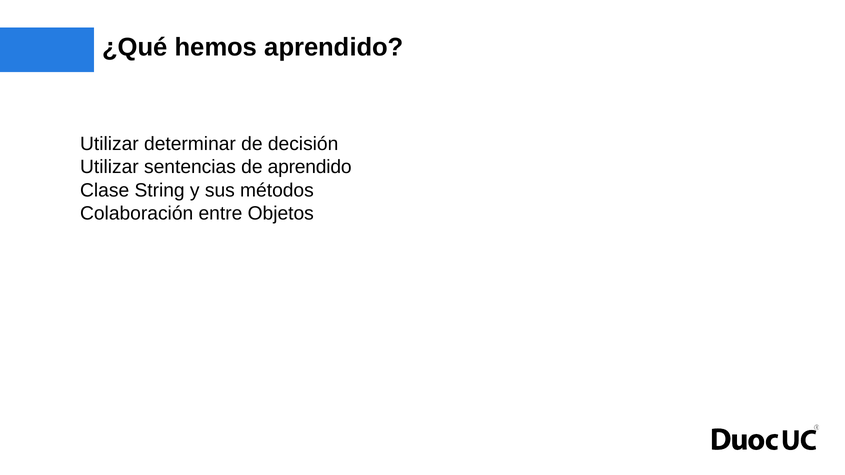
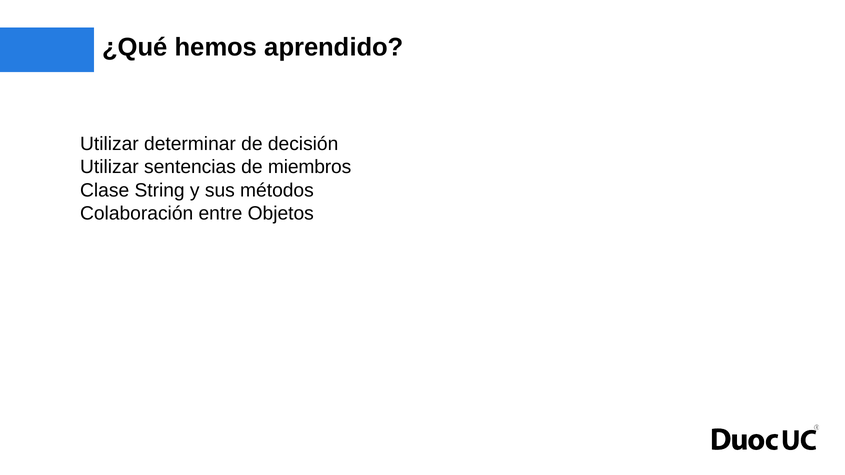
de aprendido: aprendido -> miembros (310, 167)
